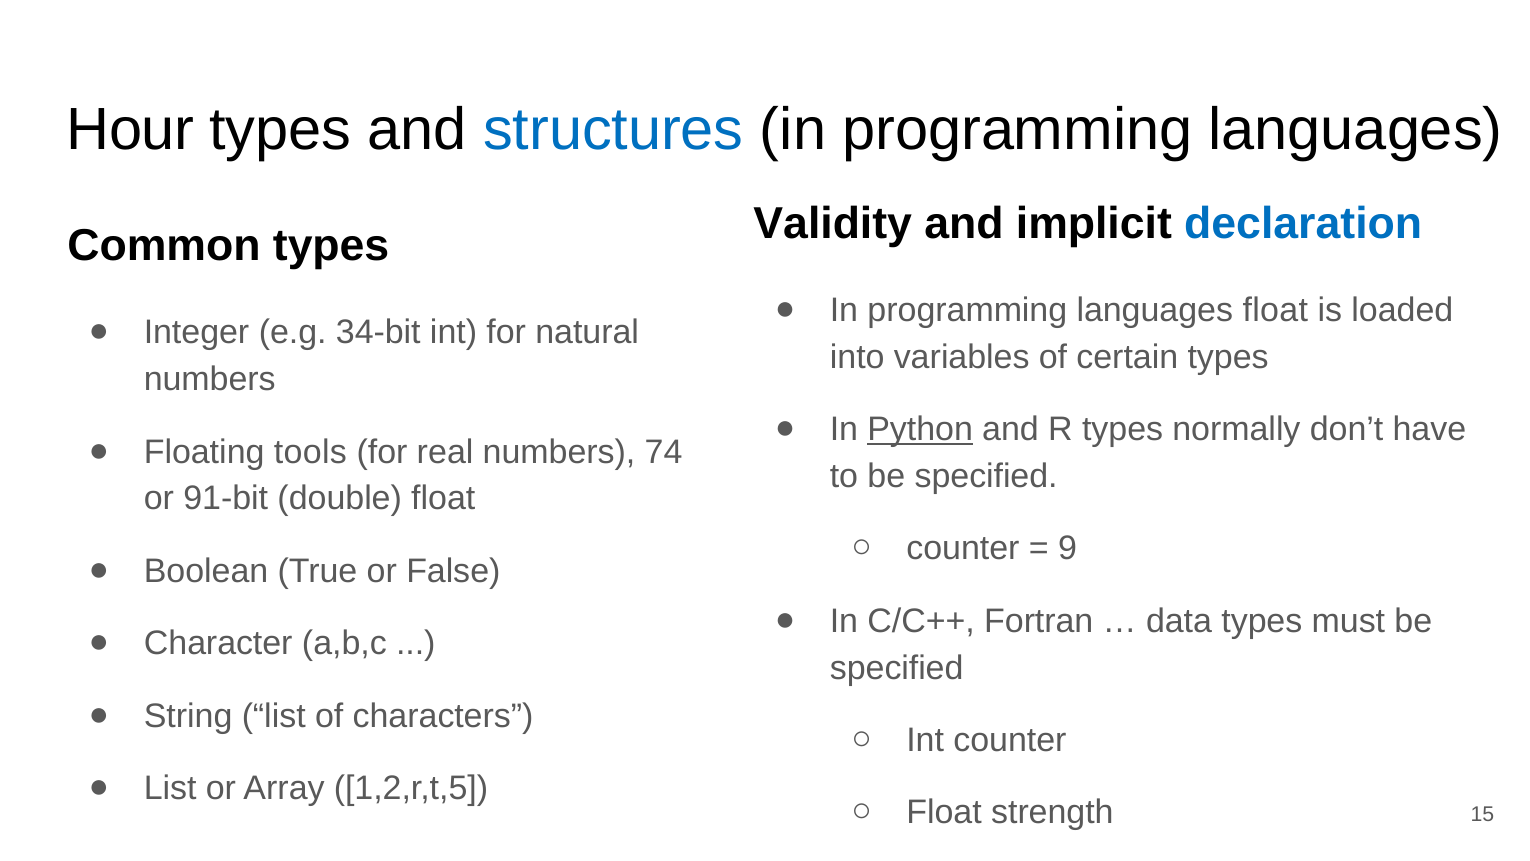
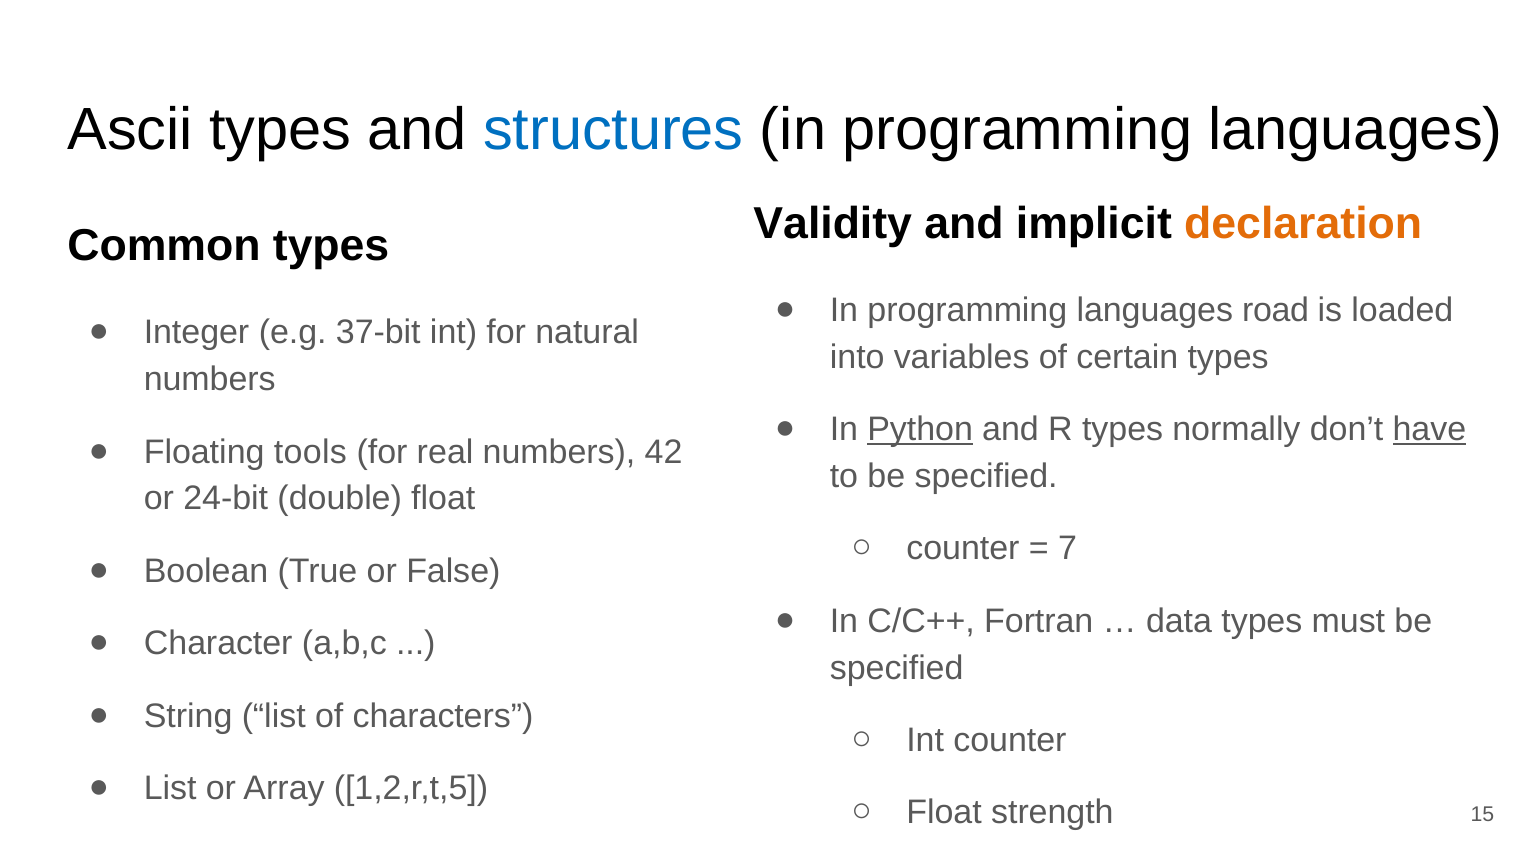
Hour: Hour -> Ascii (130, 130)
declaration colour: blue -> orange (1303, 224)
languages float: float -> road (1276, 310)
34-bit: 34-bit -> 37-bit (378, 332)
have underline: none -> present (1429, 429)
74: 74 -> 42 (664, 452)
91-bit: 91-bit -> 24-bit (226, 499)
9: 9 -> 7 (1067, 548)
